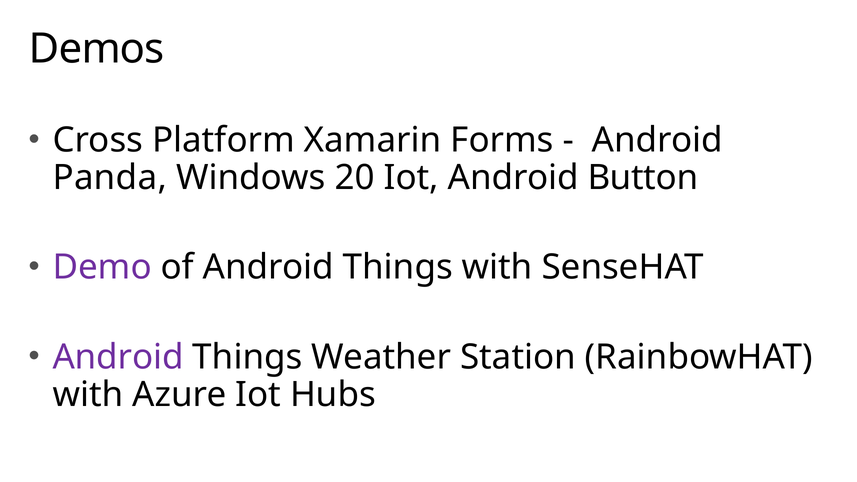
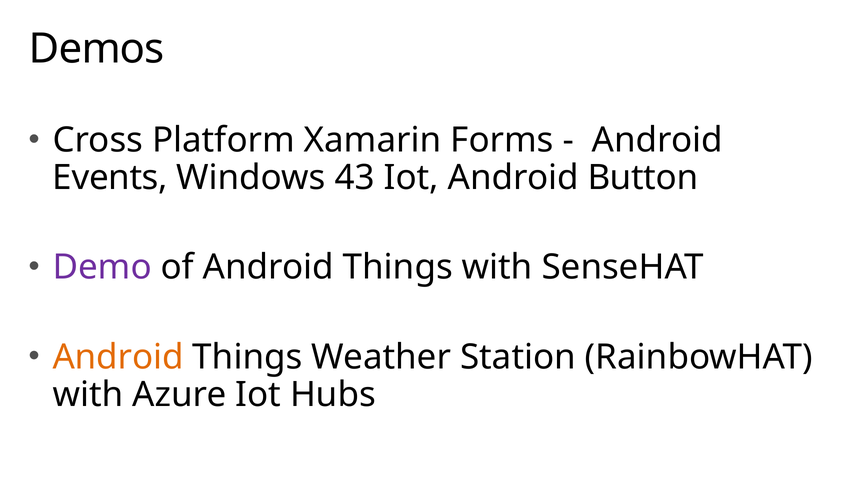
Panda: Panda -> Events (110, 178)
20: 20 -> 43 (355, 178)
Android colour: purple -> orange (118, 357)
